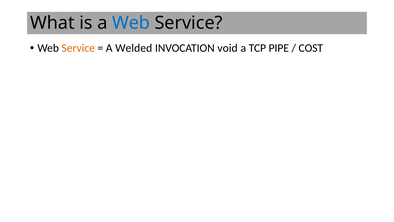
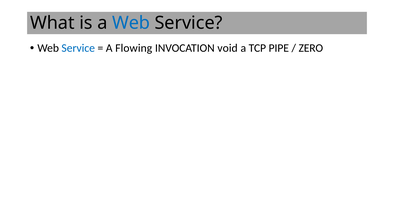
Service colour: orange -> blue (78, 48)
Welded: Welded -> Flowing (134, 48)
COST: COST -> ZERO (311, 48)
